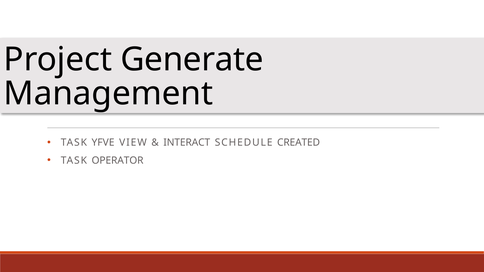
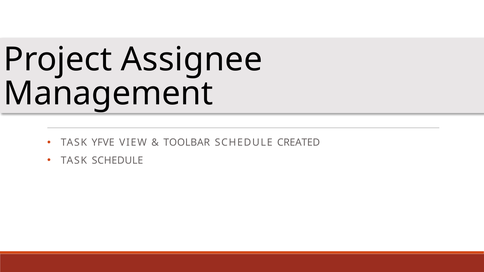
Generate: Generate -> Assignee (192, 60)
INTERACT: INTERACT -> TOOLBAR (187, 143)
TASK OPERATOR: OPERATOR -> SCHEDULE (117, 161)
